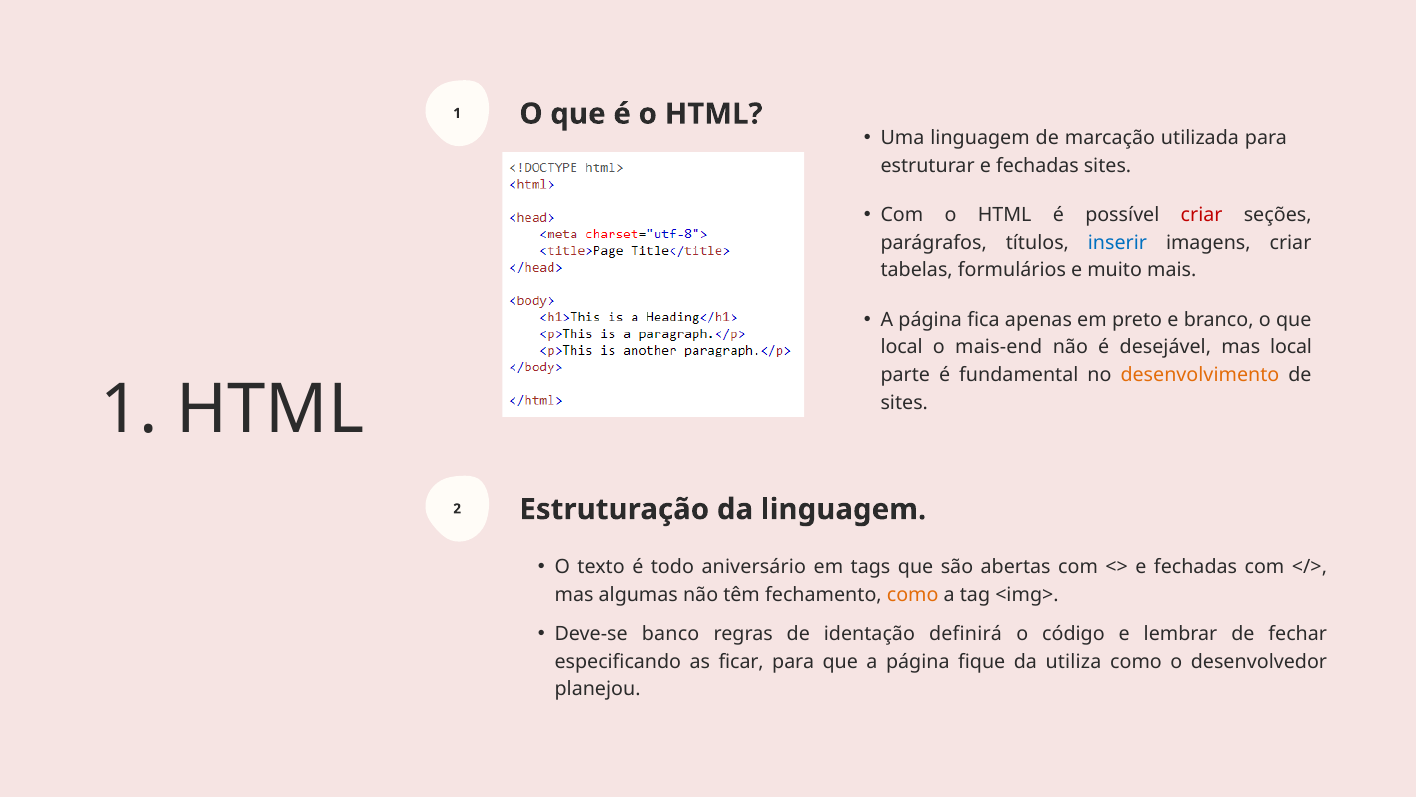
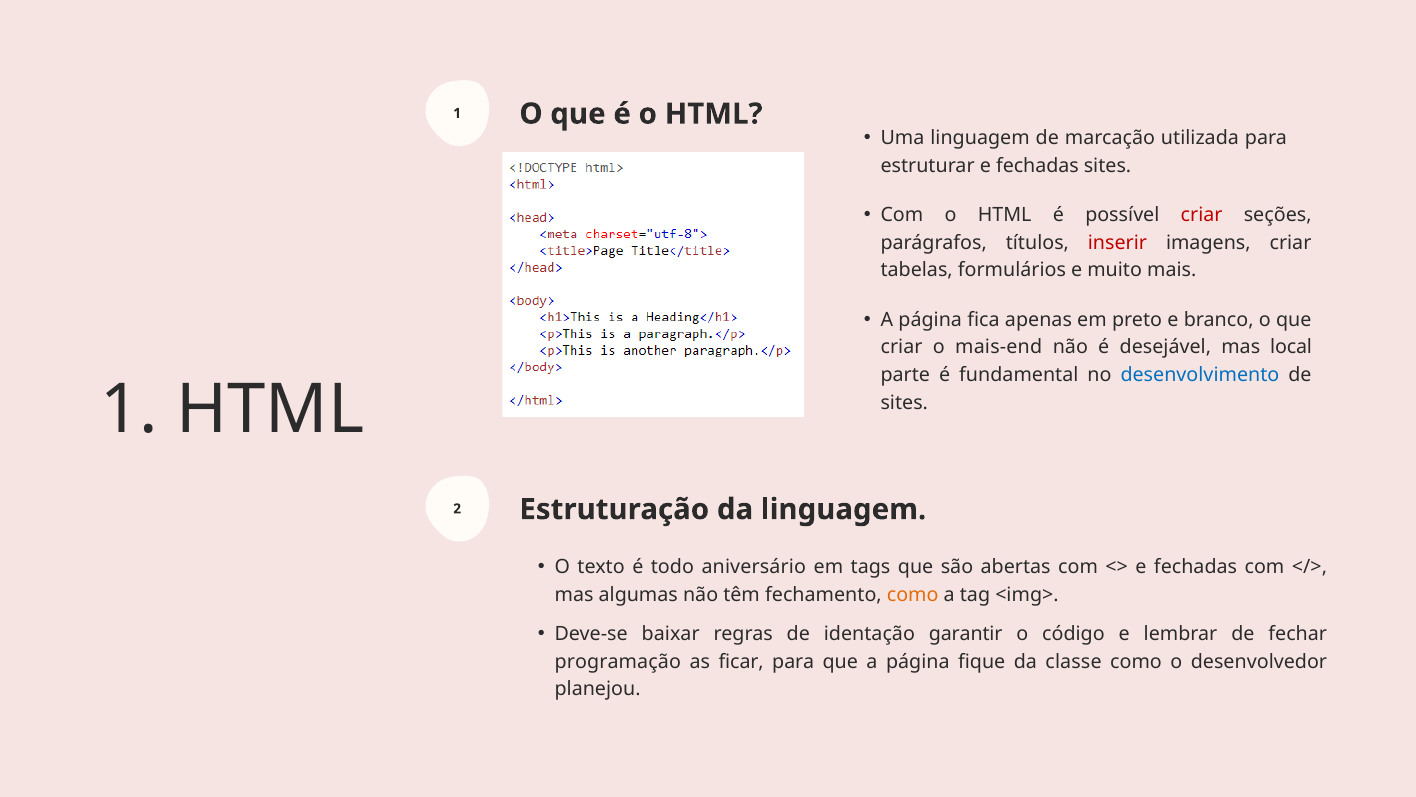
inserir colour: blue -> red (1117, 243)
local: local -> criar (902, 347)
desenvolvimento colour: orange -> blue (1200, 375)
banco: banco -> baixar (671, 634)
definirá: definirá -> garantir (966, 634)
especificando: especificando -> programação (618, 661)
utiliza: utiliza -> classe (1074, 661)
